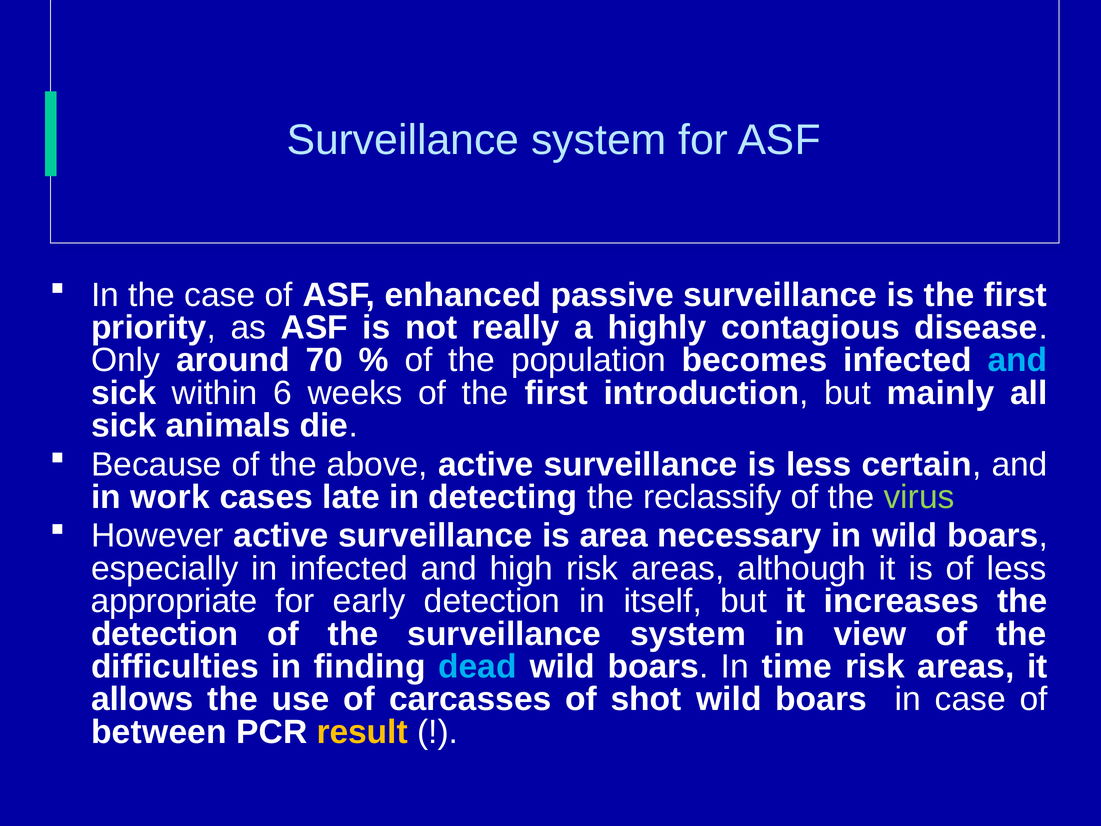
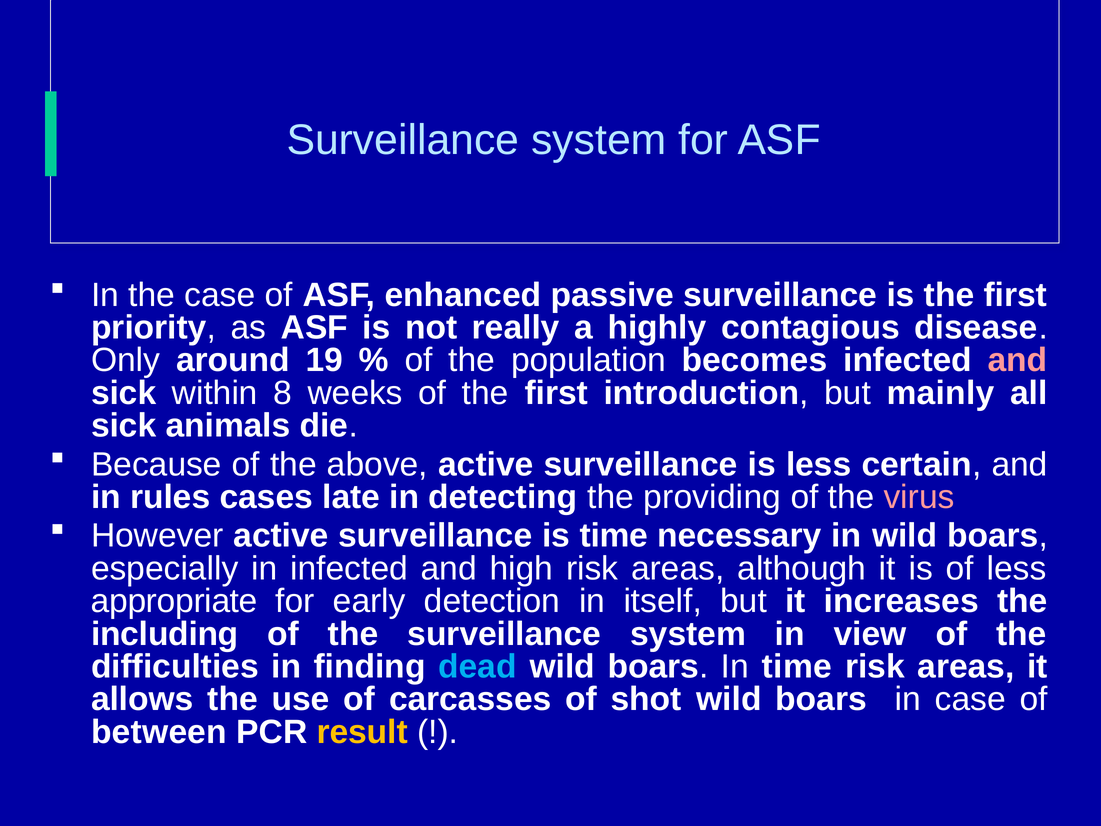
70: 70 -> 19 (324, 360)
and colour: light blue -> pink (1018, 360)
6: 6 -> 8 (283, 393)
work: work -> rules (170, 497)
reclassify: reclassify -> providing (712, 497)
virus colour: light green -> pink (919, 497)
is area: area -> time (614, 536)
detection: detection -> including (165, 634)
